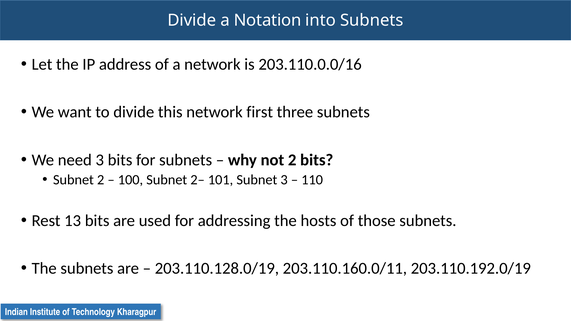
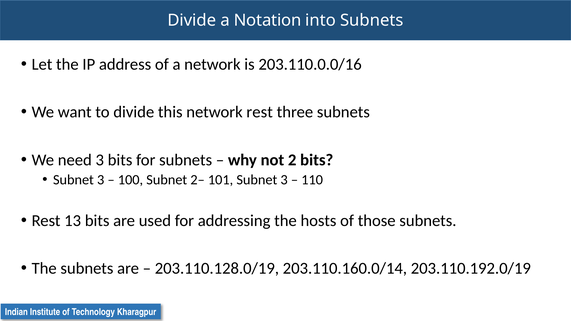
network first: first -> rest (260, 112)
2: 2 -> 3 (101, 180)
203.110.160.0/11: 203.110.160.0/11 -> 203.110.160.0/14 (345, 269)
